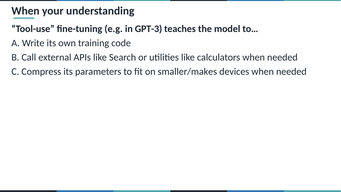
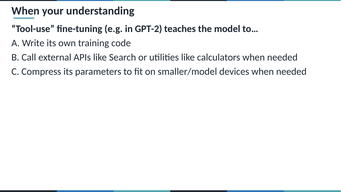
GPT-3: GPT-3 -> GPT-2 (148, 29)
smaller/makes: smaller/makes -> smaller/model (187, 72)
